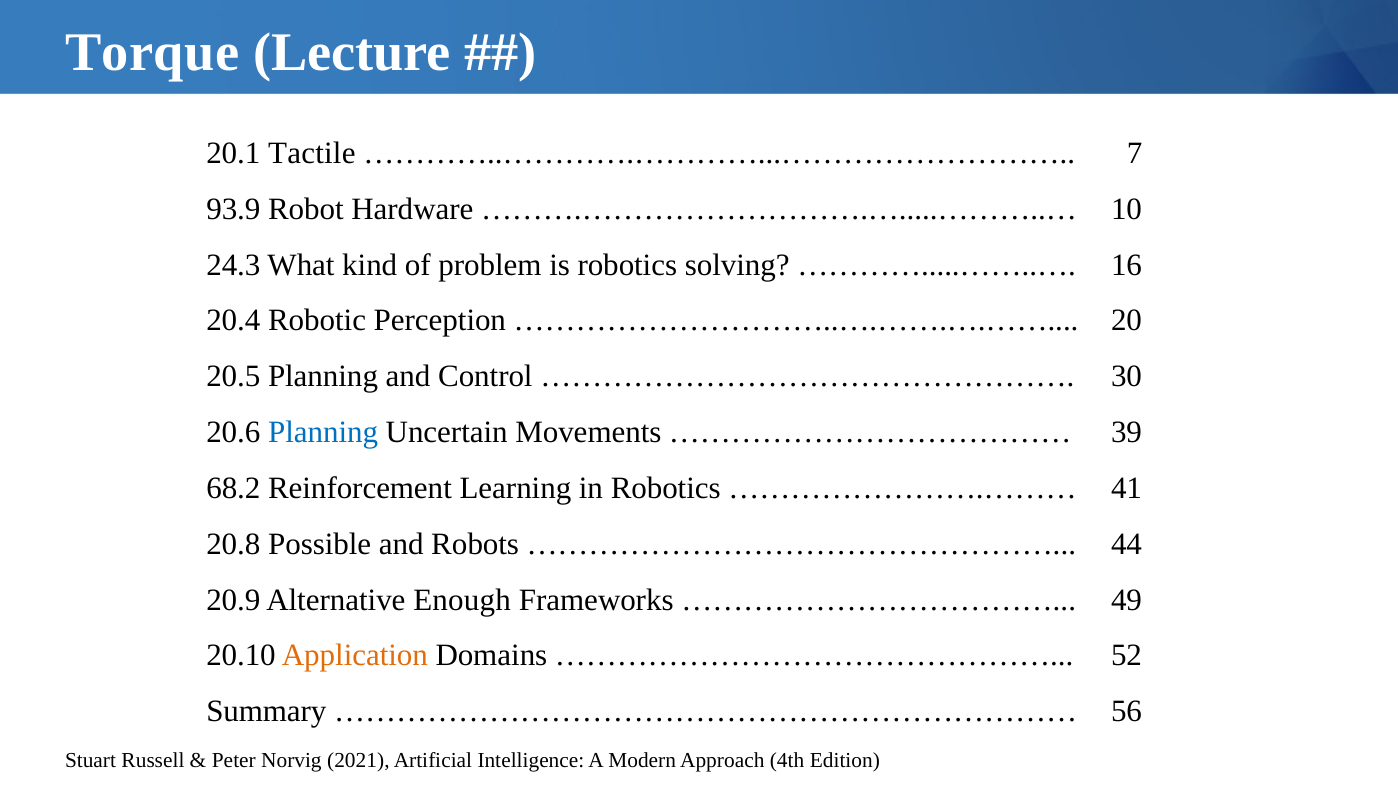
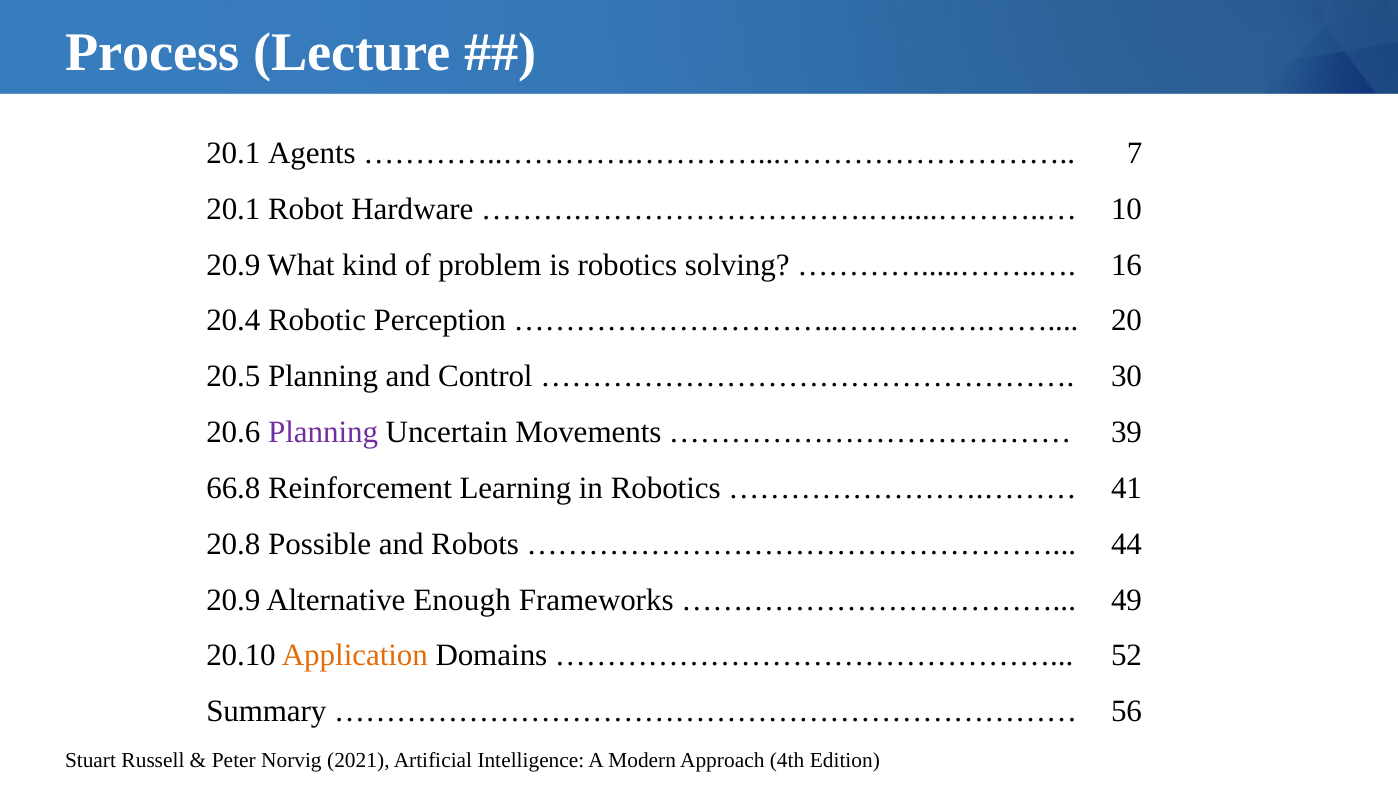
Torque: Torque -> Process (152, 53)
Tactile: Tactile -> Agents (312, 153)
93.9: 93.9 -> 20.1 (233, 209)
24.3: 24.3 -> 20.9 (233, 265)
Planning colour: blue -> purple (323, 433)
68.2: 68.2 -> 66.8 (233, 488)
